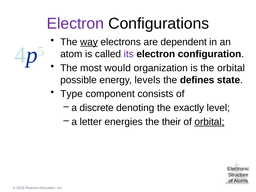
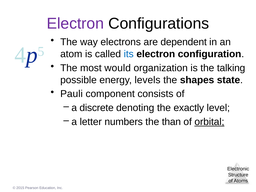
way underline: present -> none (89, 42)
its colour: purple -> blue (129, 54)
the orbital: orbital -> talking (231, 68)
defines: defines -> shapes (197, 80)
Type: Type -> Pauli (72, 94)
energies: energies -> numbers (124, 122)
their: their -> than (171, 122)
